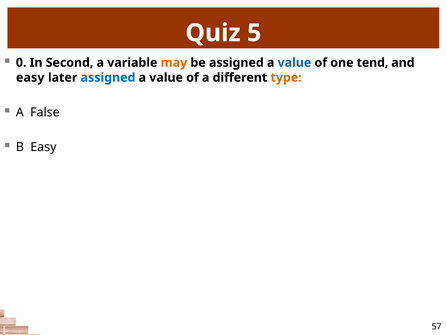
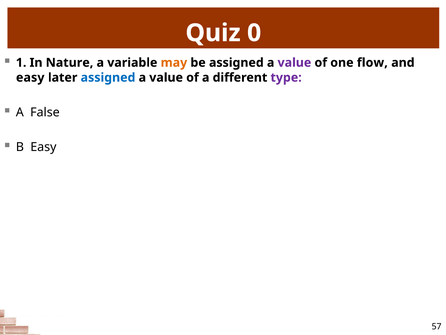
5: 5 -> 0 (254, 33)
0: 0 -> 1 (21, 63)
Second: Second -> Nature (70, 63)
value colour: blue -> purple (294, 63)
tend: tend -> flow (372, 63)
type colour: orange -> purple (286, 77)
